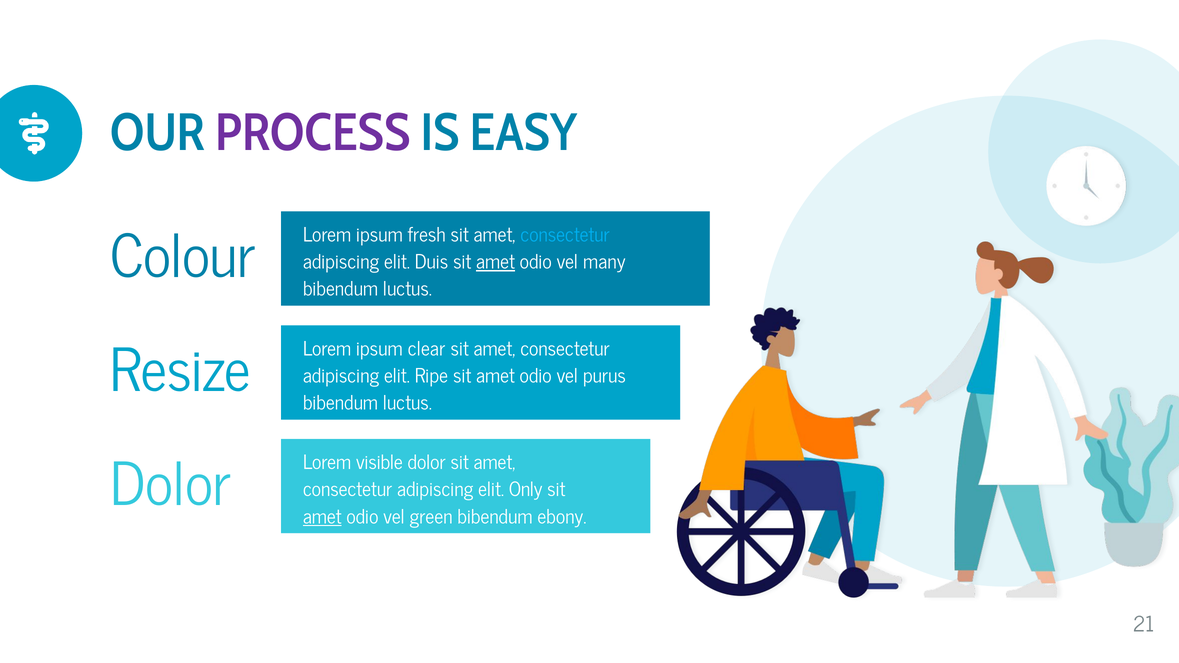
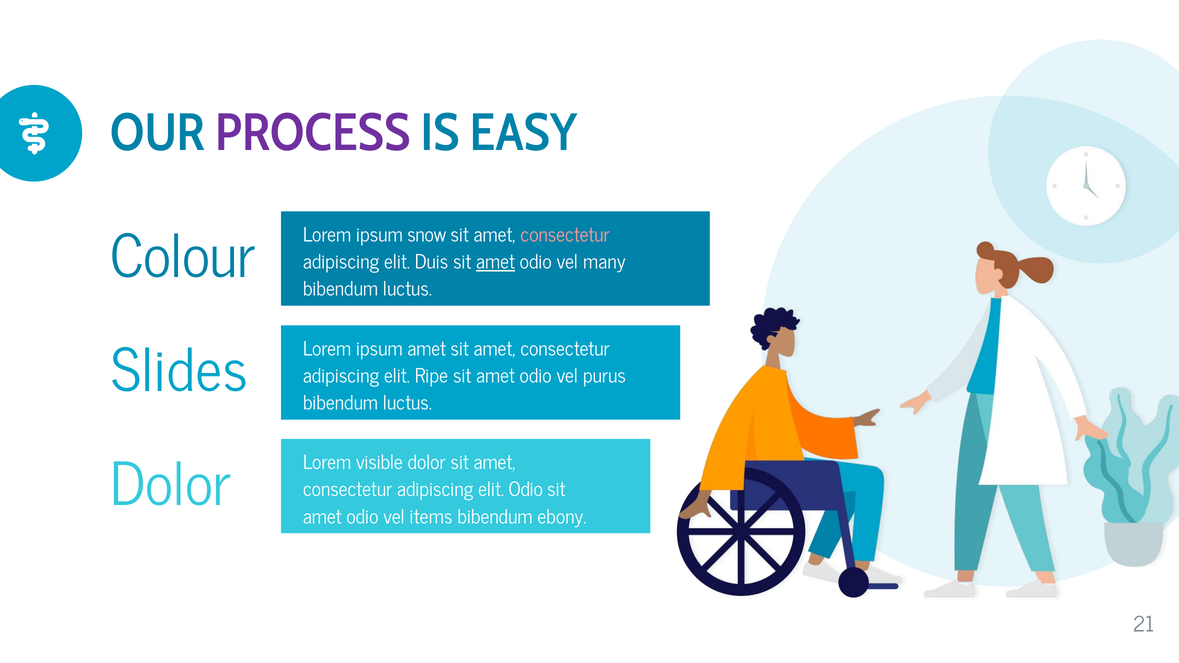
fresh: fresh -> snow (427, 235)
consectetur colour: light blue -> pink (565, 235)
ipsum clear: clear -> amet (427, 349)
Resize: Resize -> Slides (180, 372)
elit Only: Only -> Odio (526, 490)
amet underline: present -> none (322, 517)
green: green -> items (431, 517)
